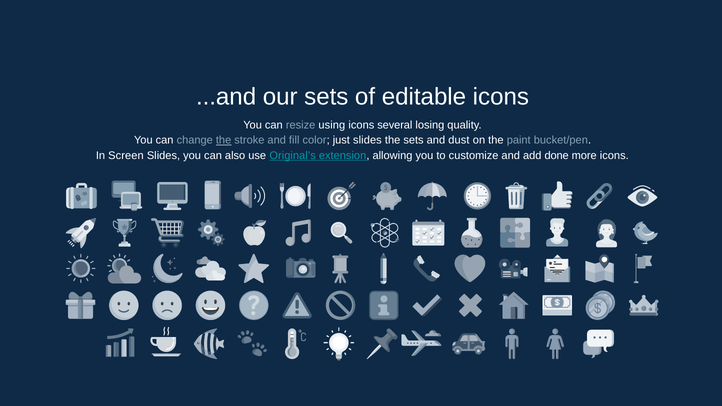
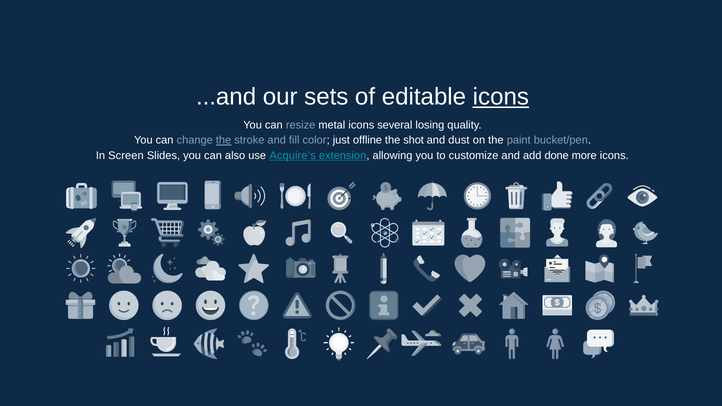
icons underline: none -> present (501, 97)
using: using -> metal (332, 125)
just slides: slides -> offline (367, 140)
the sets: sets -> shot (414, 140)
Original’s: Original’s -> Acquire’s (293, 156)
